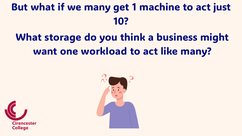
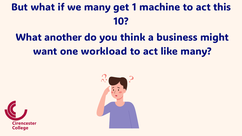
just: just -> this (222, 7)
storage: storage -> another (63, 37)
